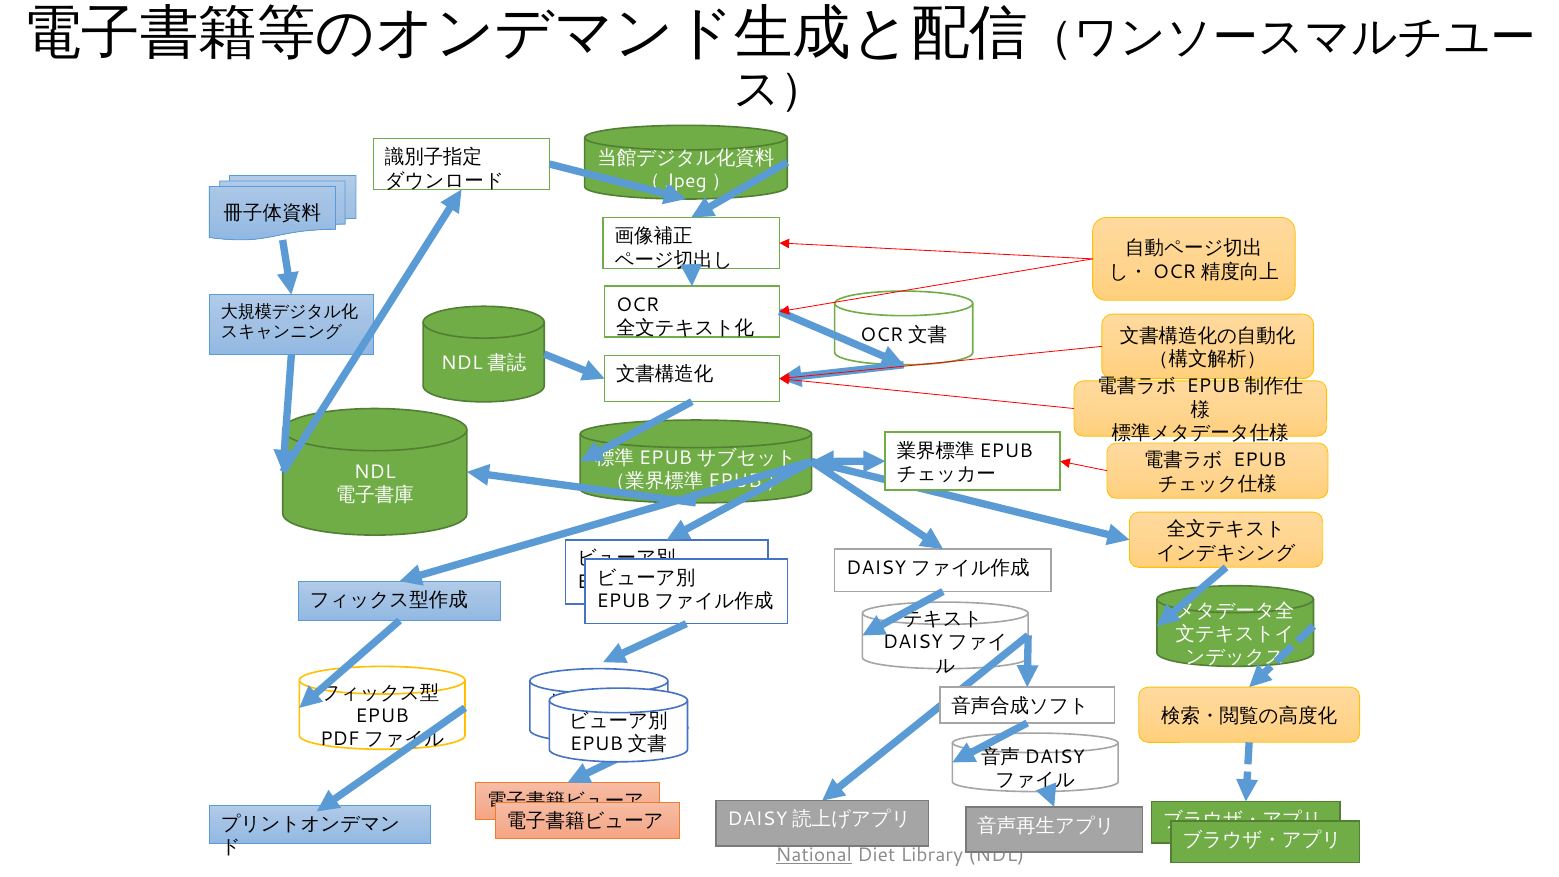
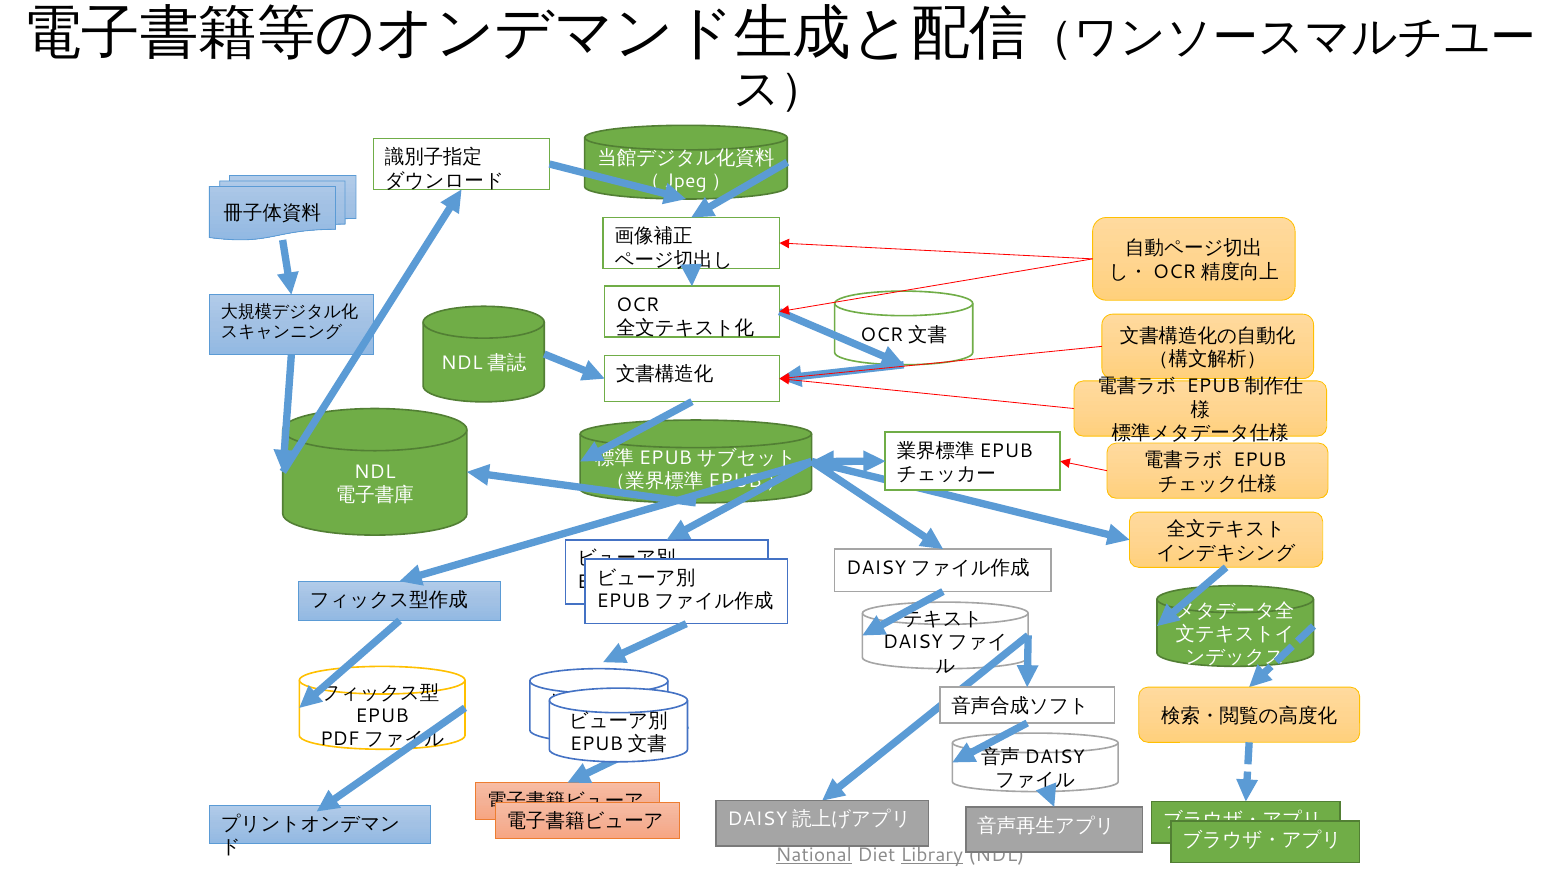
Library underline: none -> present (932, 855)
